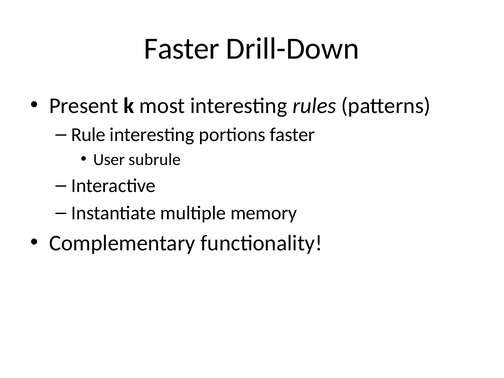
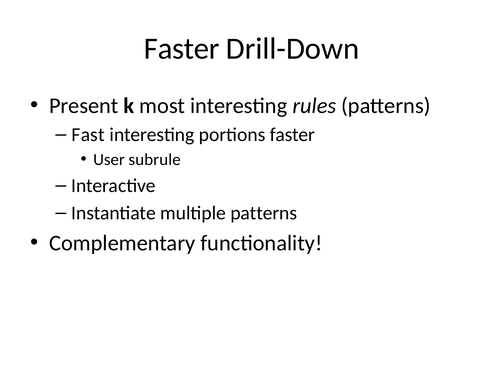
Rule: Rule -> Fast (88, 135)
multiple memory: memory -> patterns (264, 213)
